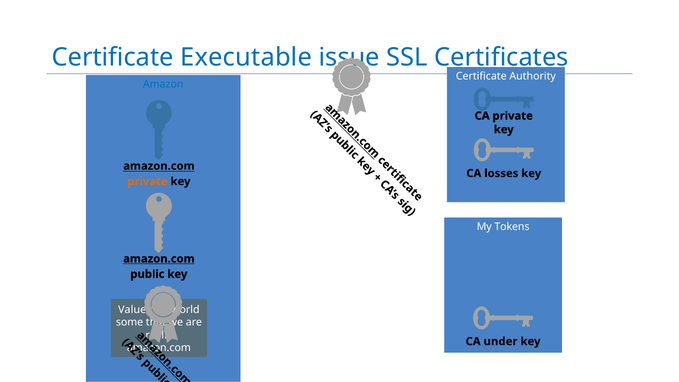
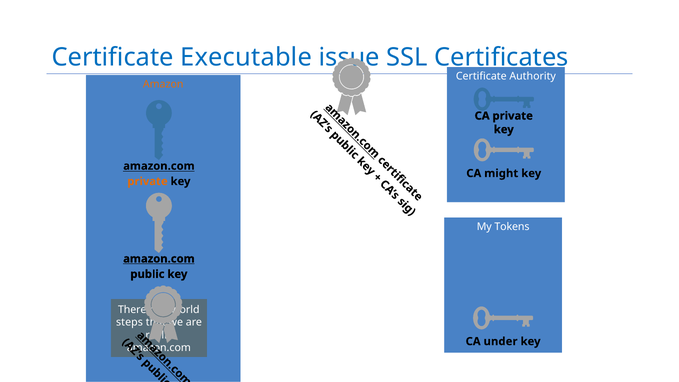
Amazon colour: blue -> orange (163, 84)
losses: losses -> might (501, 173)
Value: Value -> There (132, 310)
some: some -> steps (129, 322)
